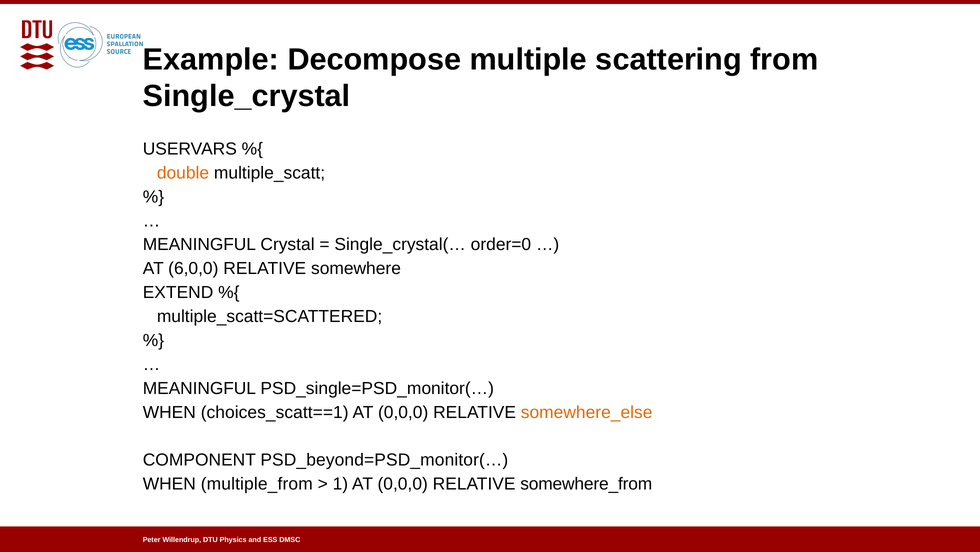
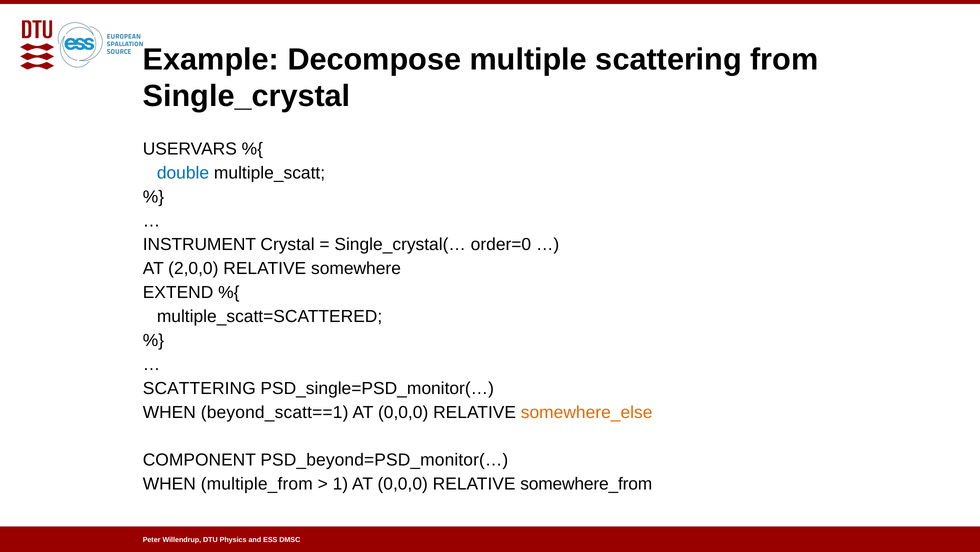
double colour: orange -> blue (183, 173)
MEANINGFUL: MEANINGFUL -> INSTRUMENT (199, 245)
6,0,0: 6,0,0 -> 2,0,0 (193, 269)
MEANINGFUL: MEANINGFUL -> SCATTERING (199, 388)
choices_scatt==1: choices_scatt==1 -> beyond_scatt==1 (275, 412)
